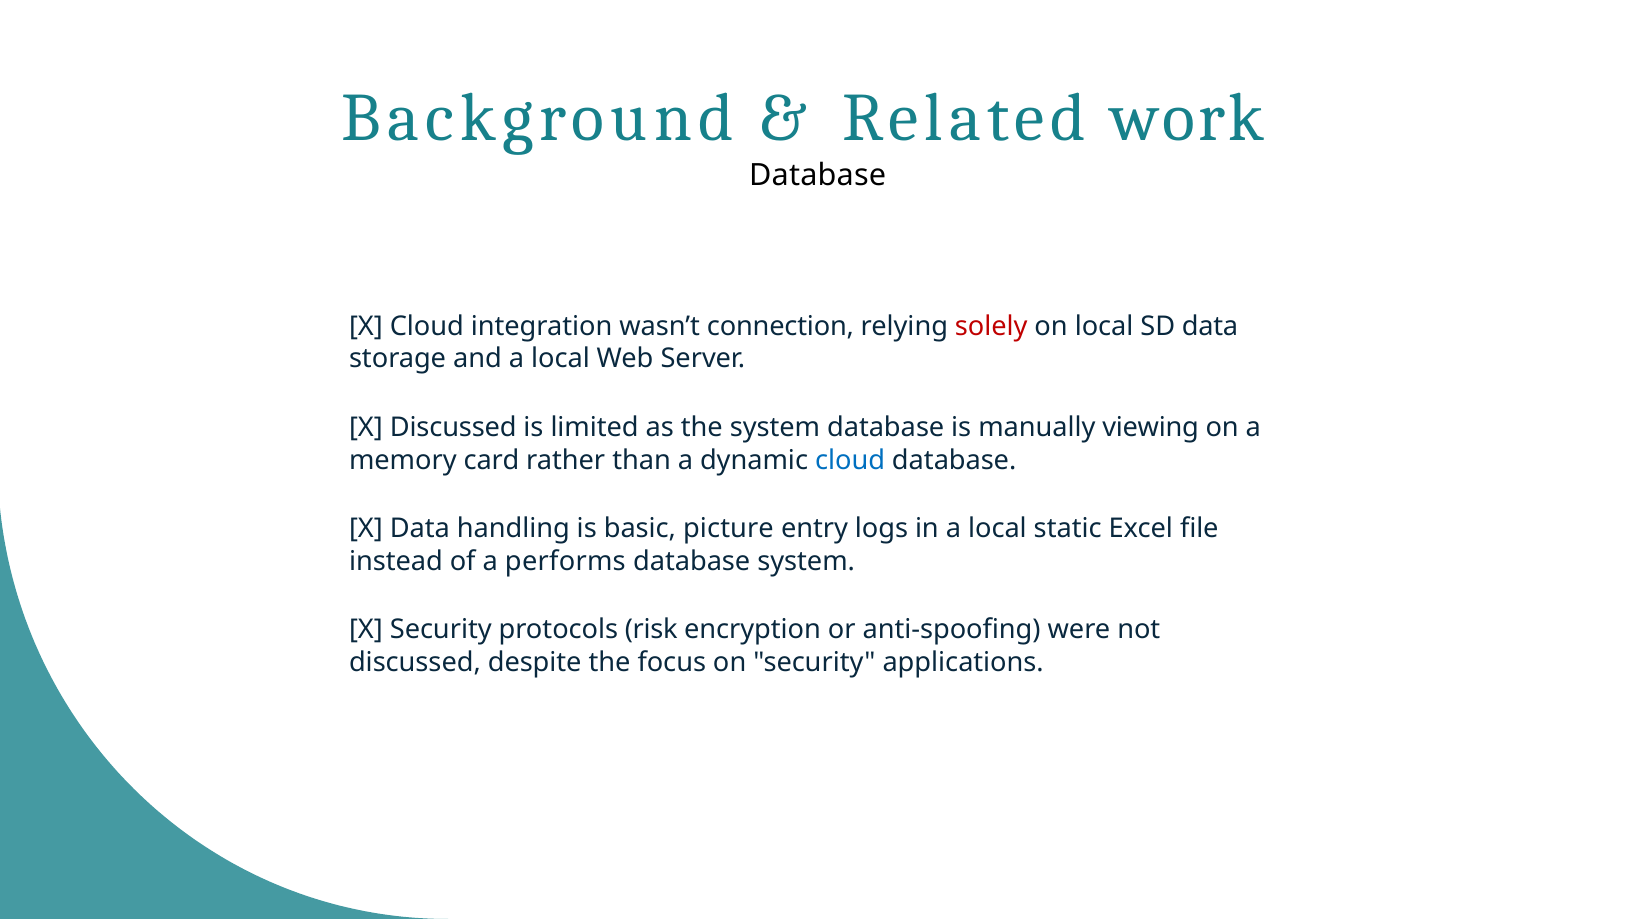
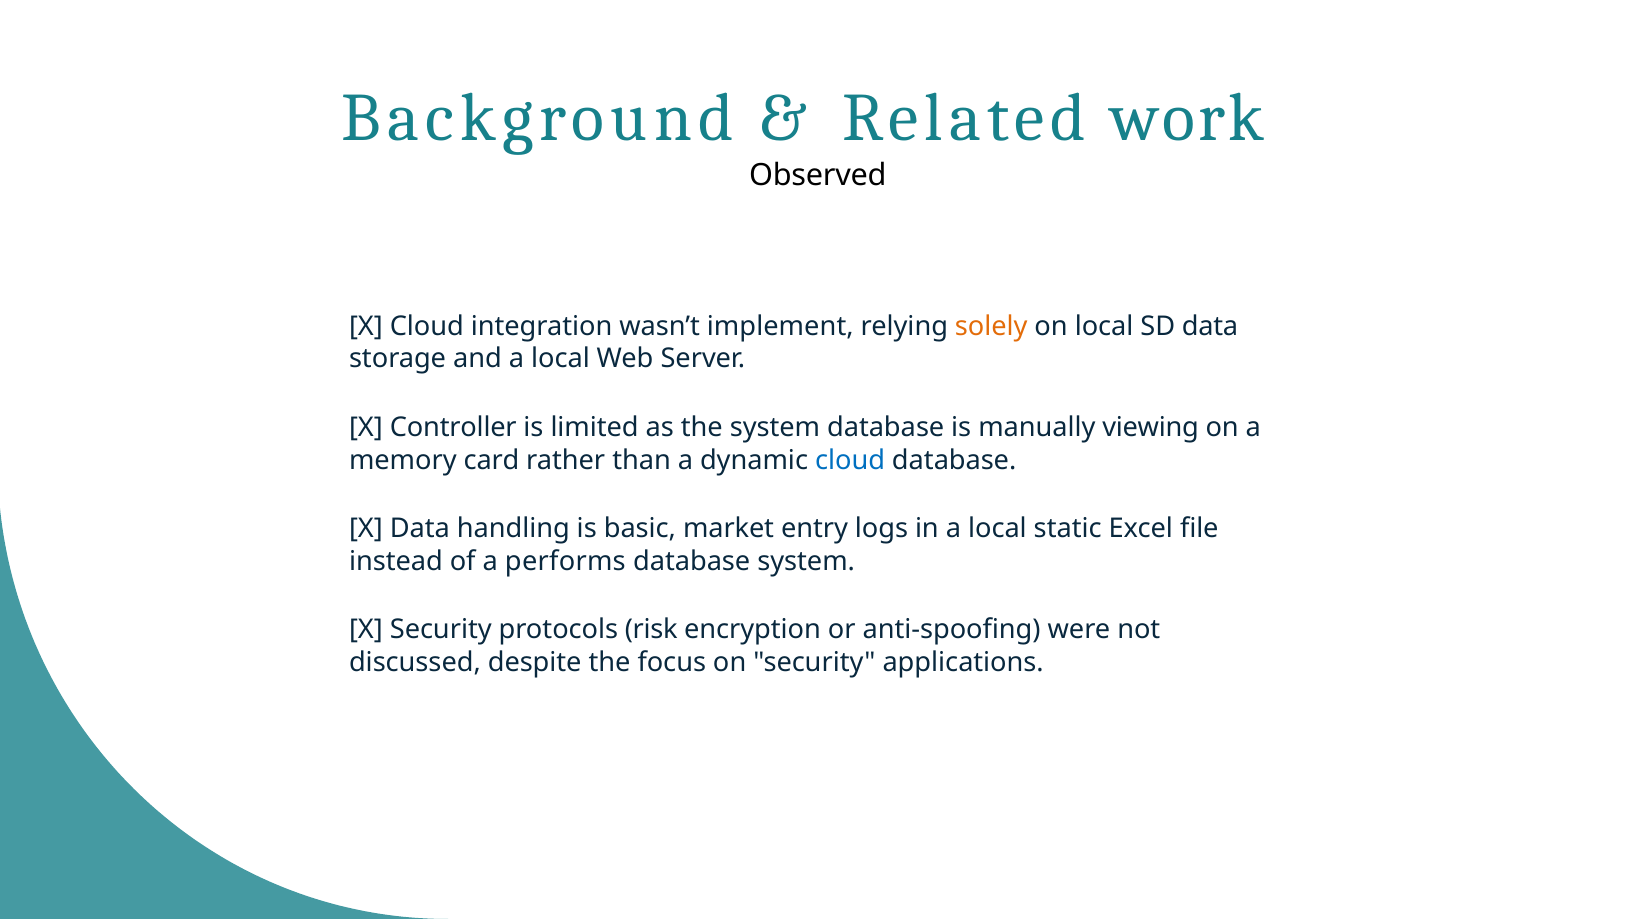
Database: Database -> Observed (818, 175)
connection: connection -> implement (780, 326)
solely colour: red -> orange (991, 326)
X Discussed: Discussed -> Controller (453, 428)
picture: picture -> market (729, 529)
